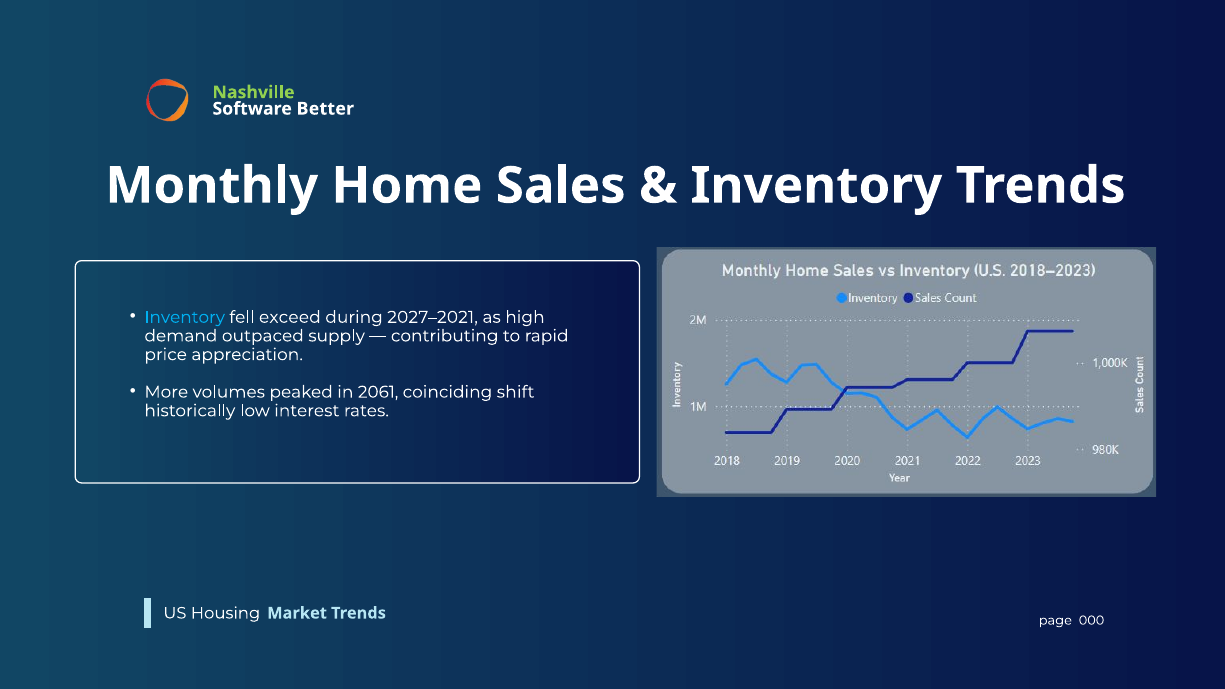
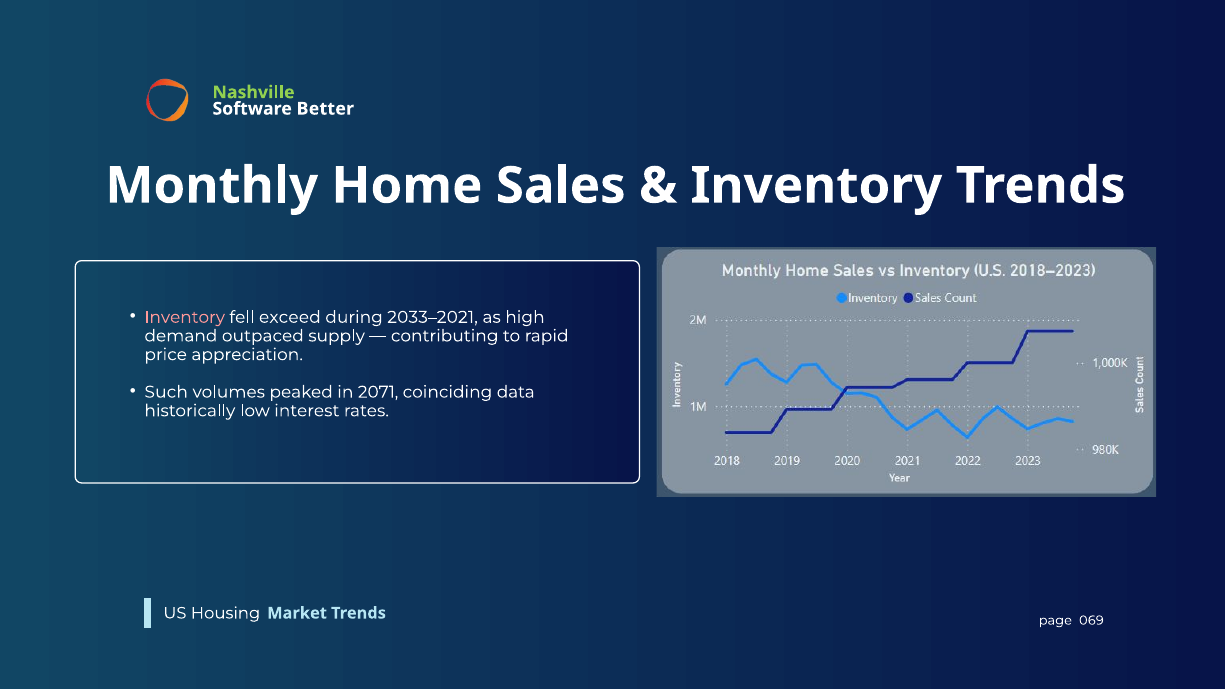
Inventory colour: light blue -> pink (185, 317)
2027–2021: 2027–2021 -> 2033–2021 (433, 317)
More: More -> Such (166, 392)
2061: 2061 -> 2071 (378, 392)
shift: shift -> data (516, 392)
000: 000 -> 069 (1091, 620)
